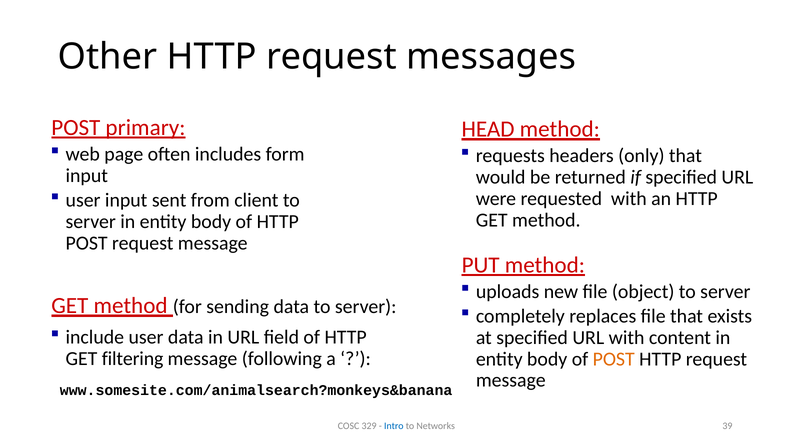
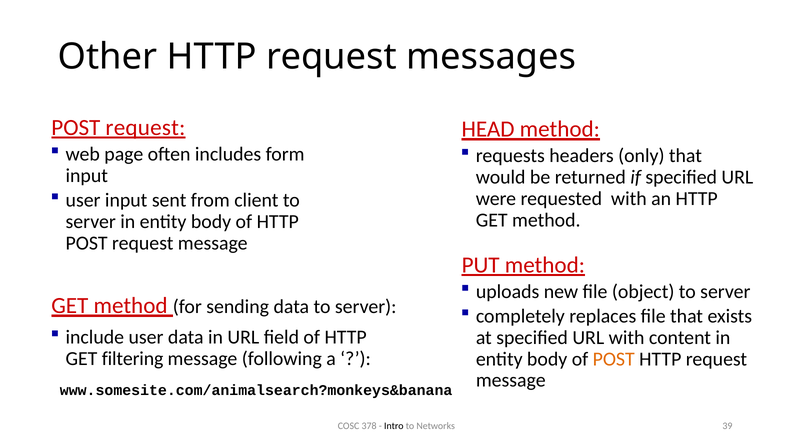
primary: primary -> request (145, 128)
329: 329 -> 378 (369, 426)
Intro colour: blue -> black (394, 426)
